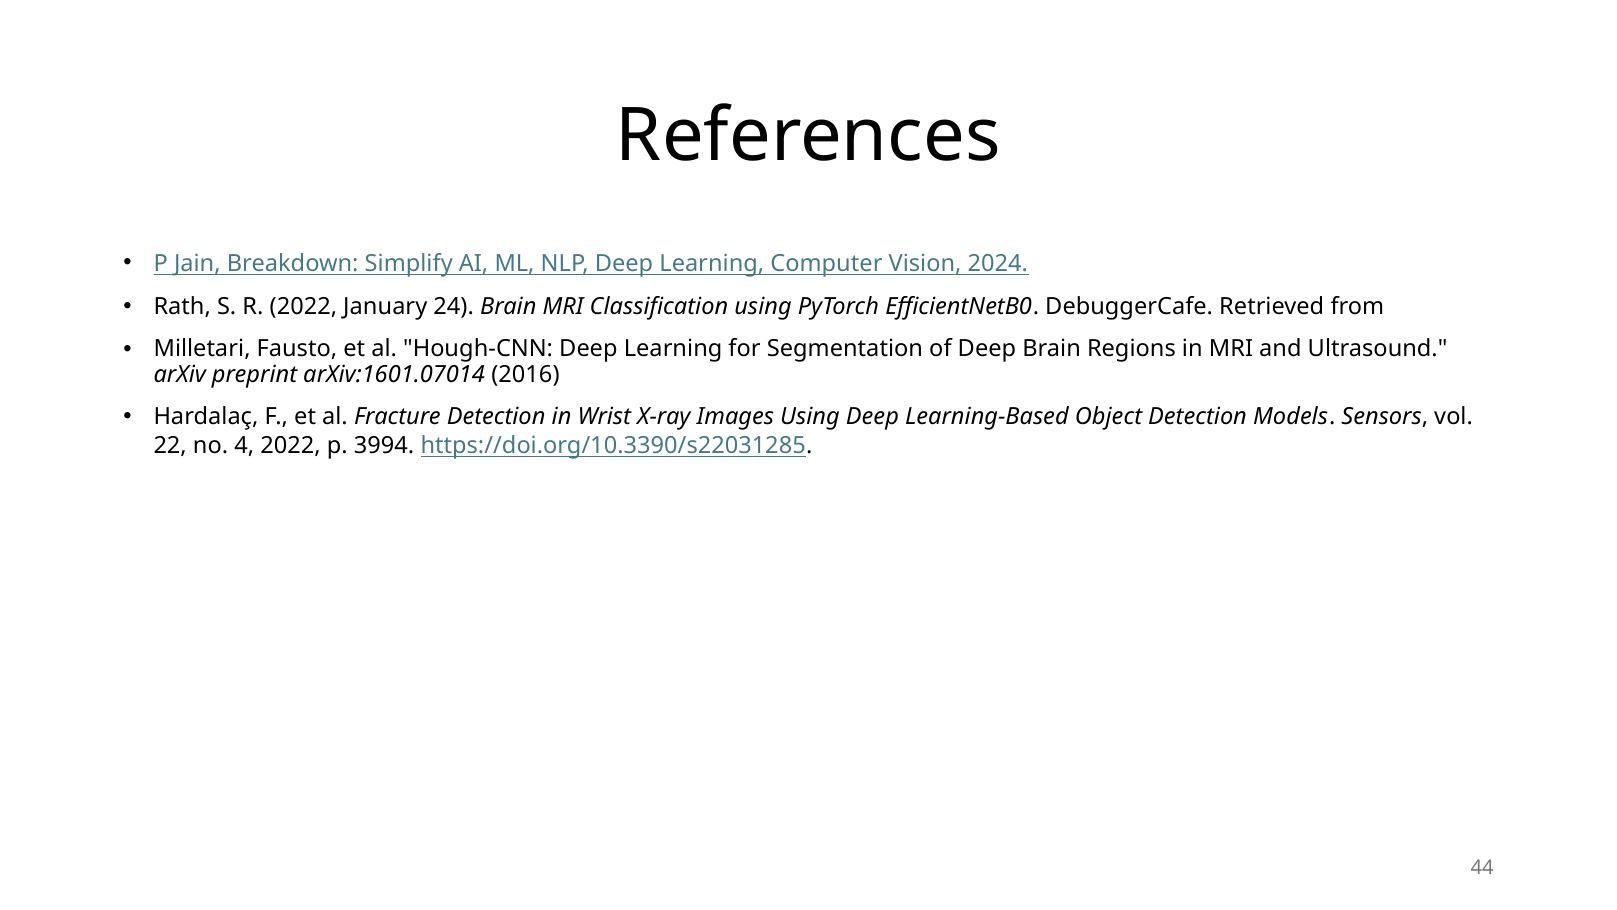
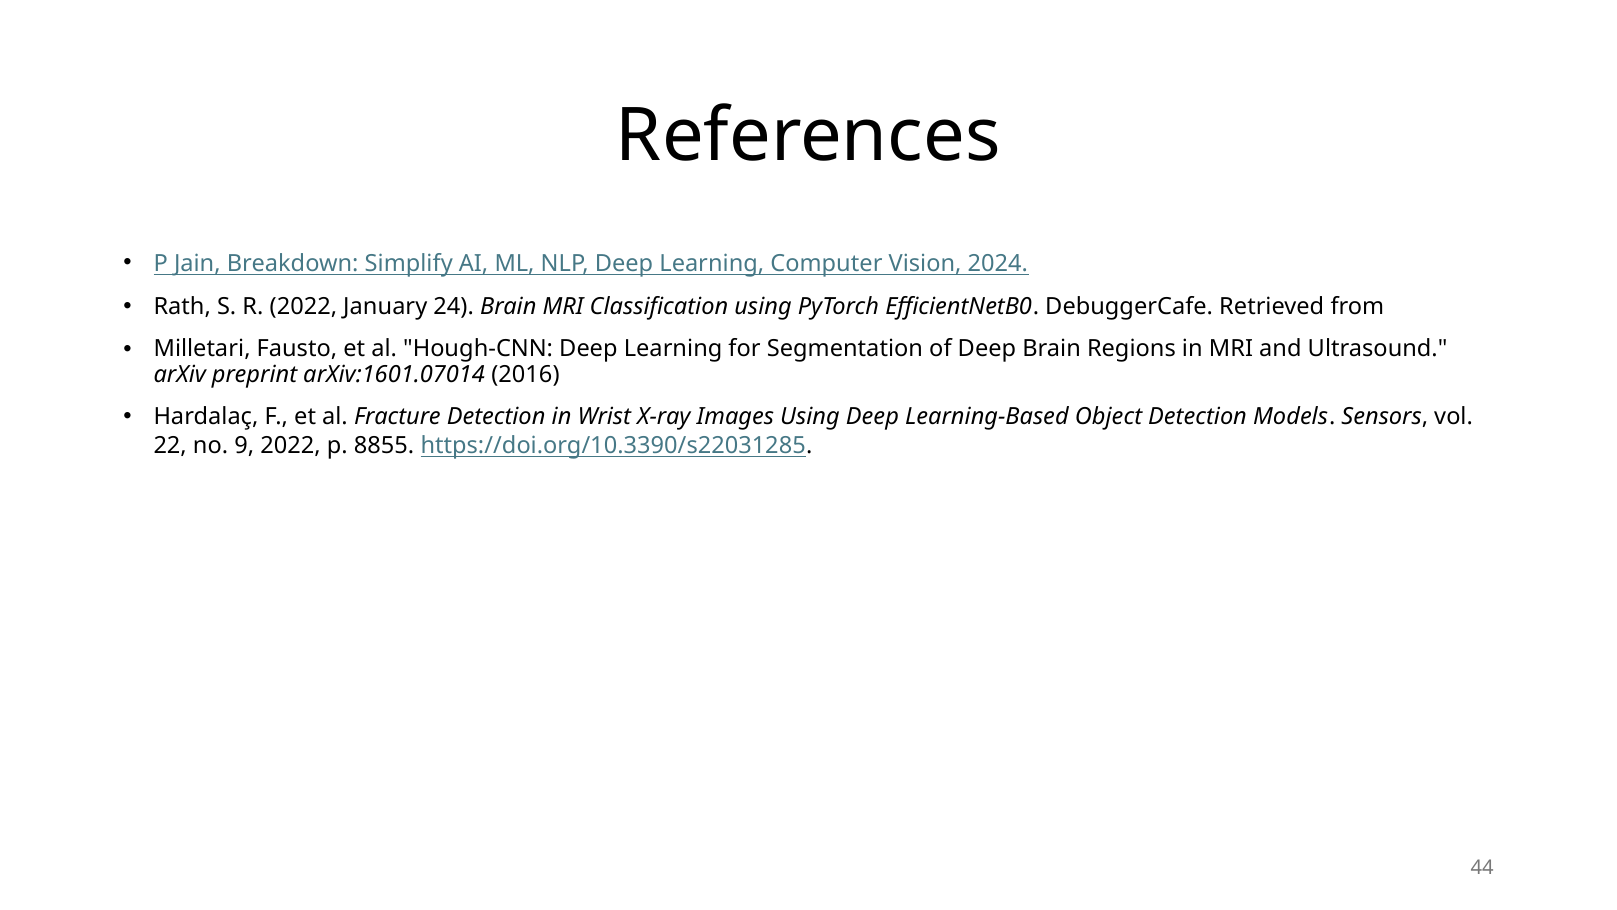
4: 4 -> 9 (244, 445)
3994: 3994 -> 8855 (384, 445)
